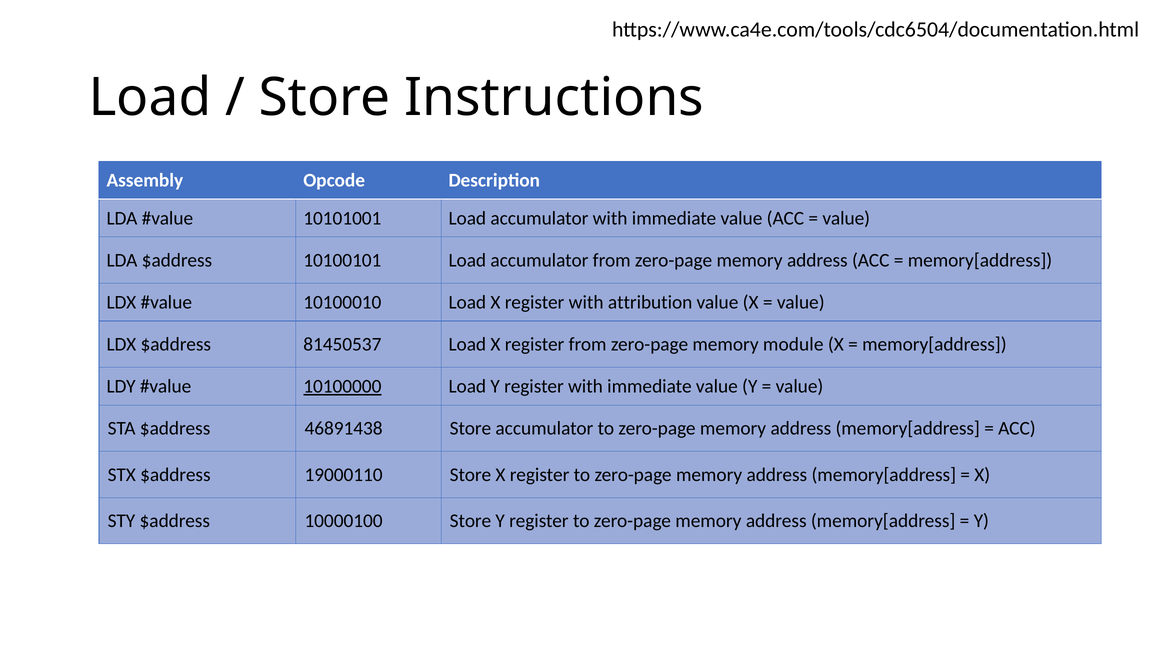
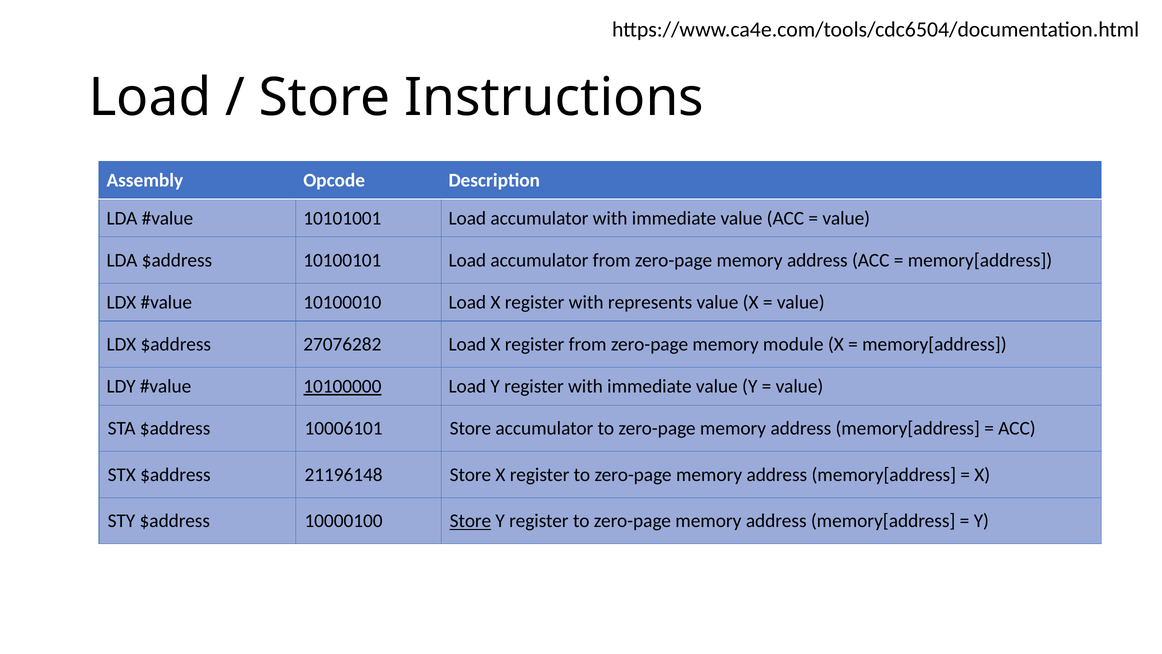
attribution: attribution -> represents (650, 302)
81450537: 81450537 -> 27076282 (342, 344)
46891438: 46891438 -> 10006101 (344, 428)
19000110: 19000110 -> 21196148 (344, 474)
Store underline: none -> present (470, 521)
